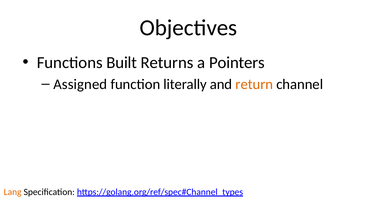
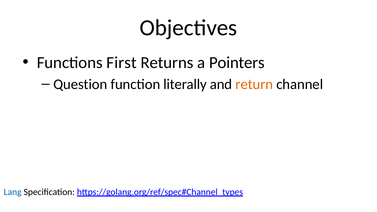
Built: Built -> First (122, 63)
Assigned: Assigned -> Question (80, 84)
Lang colour: orange -> blue (13, 192)
